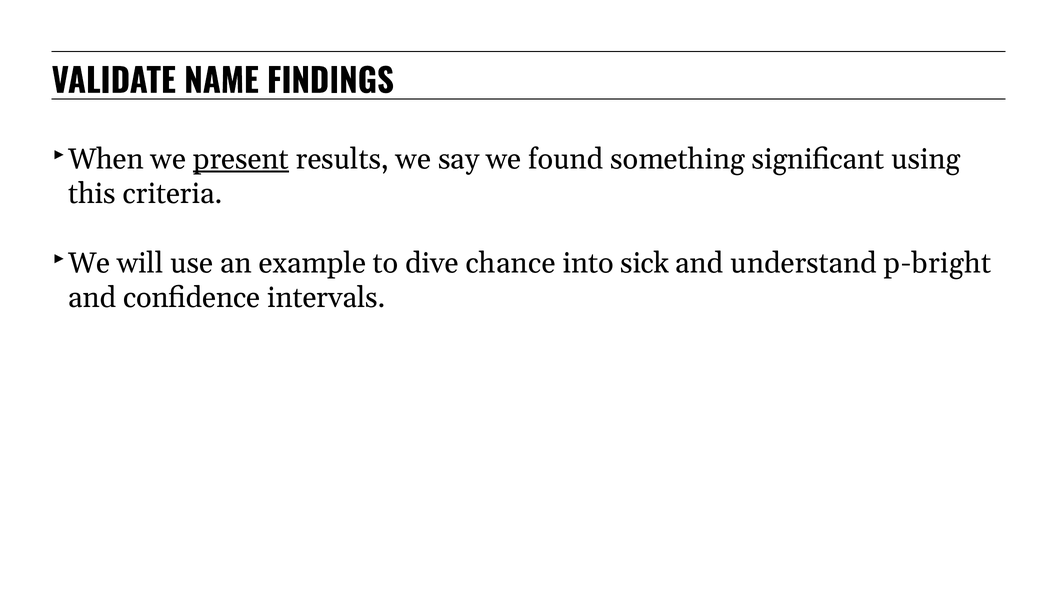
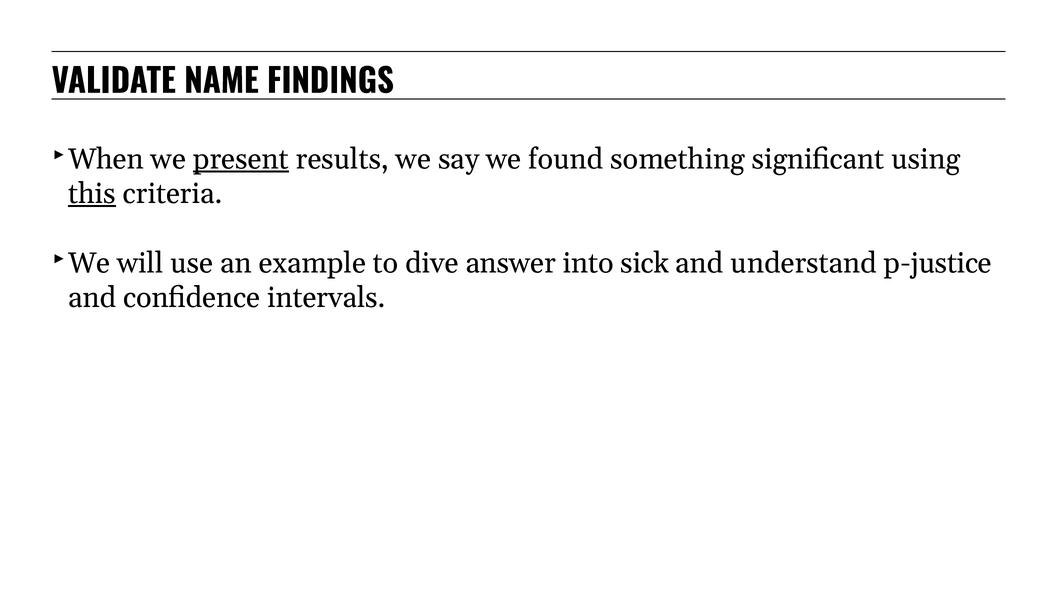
this underline: none -> present (92, 194)
chance: chance -> answer (511, 263)
p-bright: p-bright -> p-justice (938, 263)
